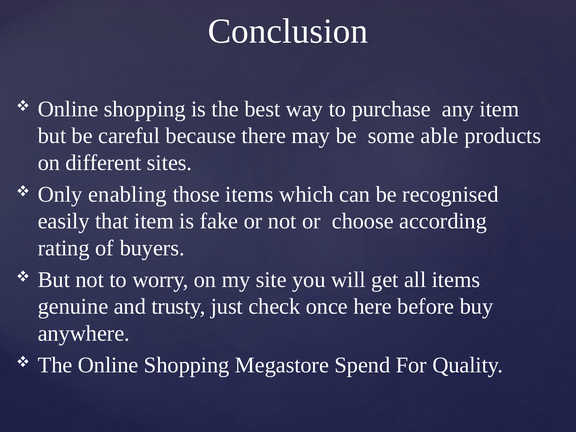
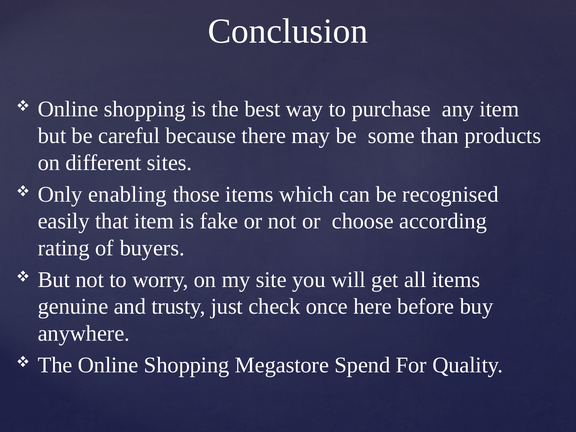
able: able -> than (440, 136)
